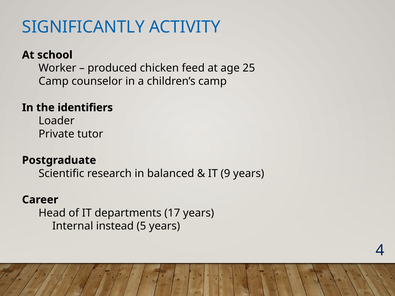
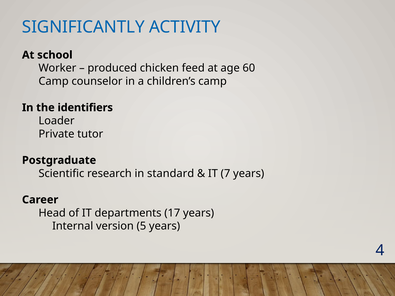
25: 25 -> 60 (249, 68)
balanced: balanced -> standard (171, 174)
9: 9 -> 7 (225, 174)
instead: instead -> version (115, 226)
